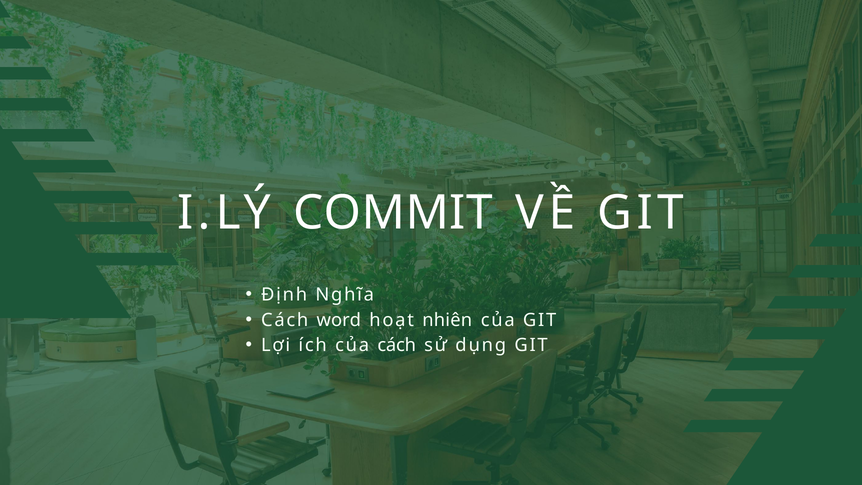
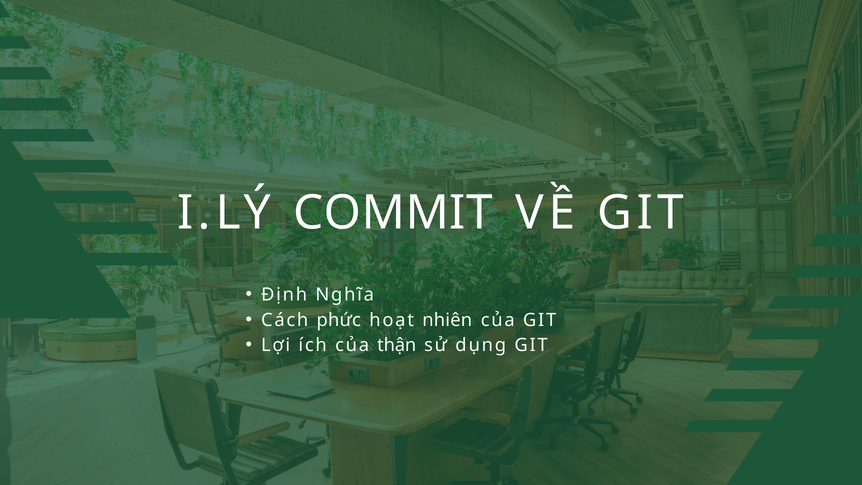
word: word -> phức (339, 320)
của cách: cách -> thận (397, 345)
